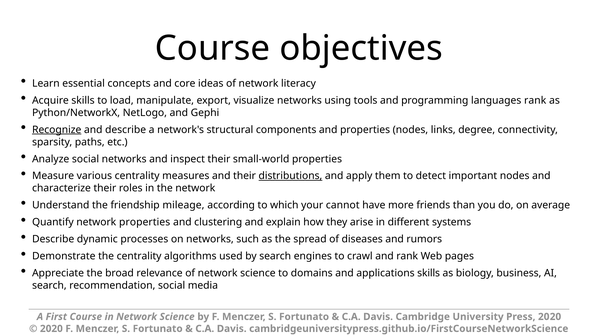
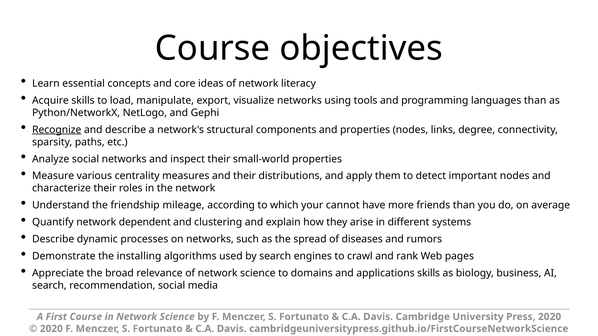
languages rank: rank -> than (535, 100)
distributions underline: present -> none (290, 176)
network properties: properties -> dependent (145, 222)
the centrality: centrality -> installing (139, 256)
